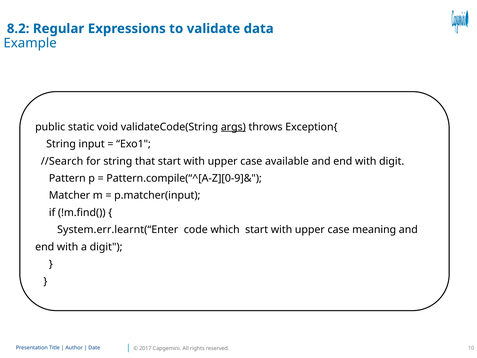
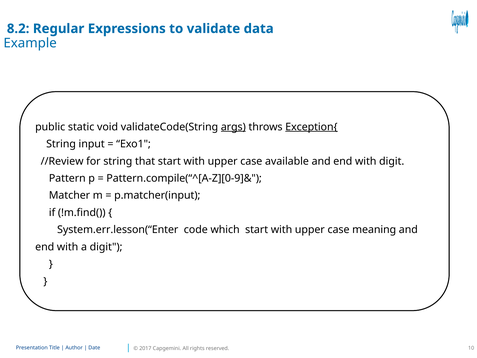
Exception{ underline: none -> present (311, 127)
//Search: //Search -> //Review (62, 161)
System.err.learnt(“Enter: System.err.learnt(“Enter -> System.err.lesson(“Enter (118, 230)
